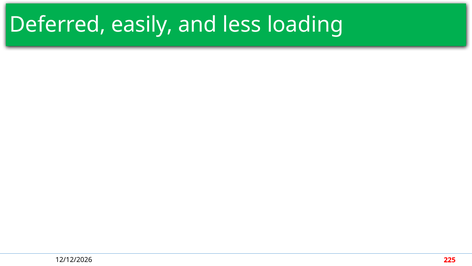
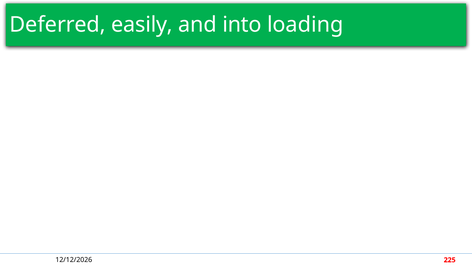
less: less -> into (242, 25)
